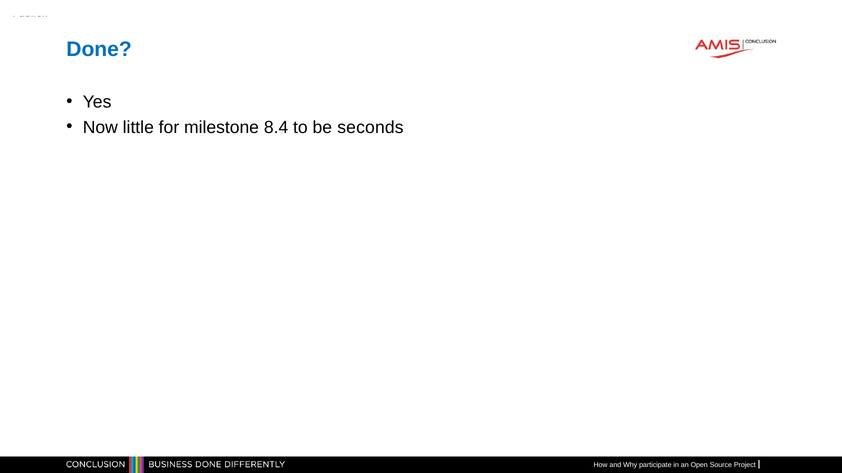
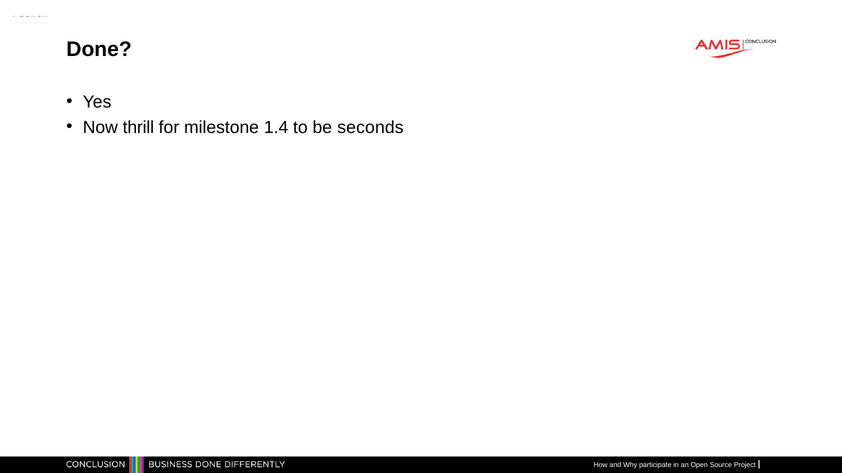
Done colour: blue -> black (99, 49)
little: little -> thrill (138, 127)
8.4: 8.4 -> 1.4 (276, 127)
